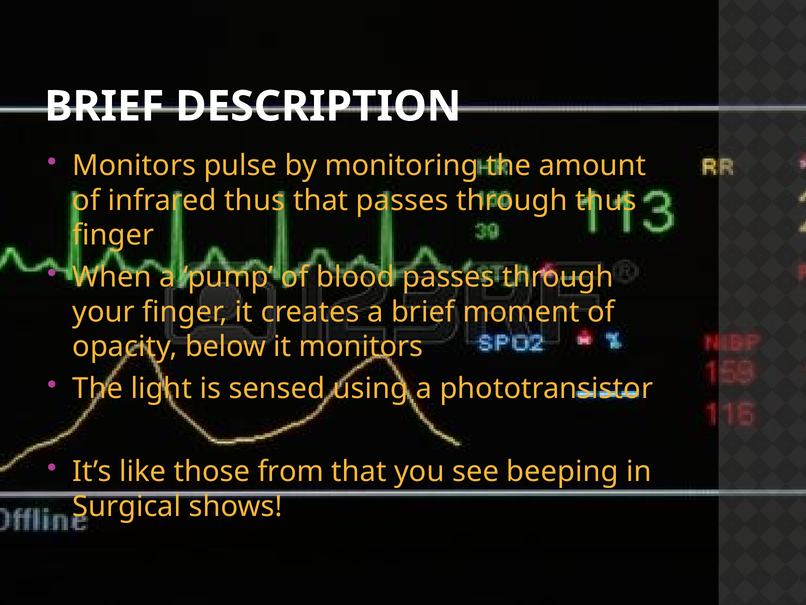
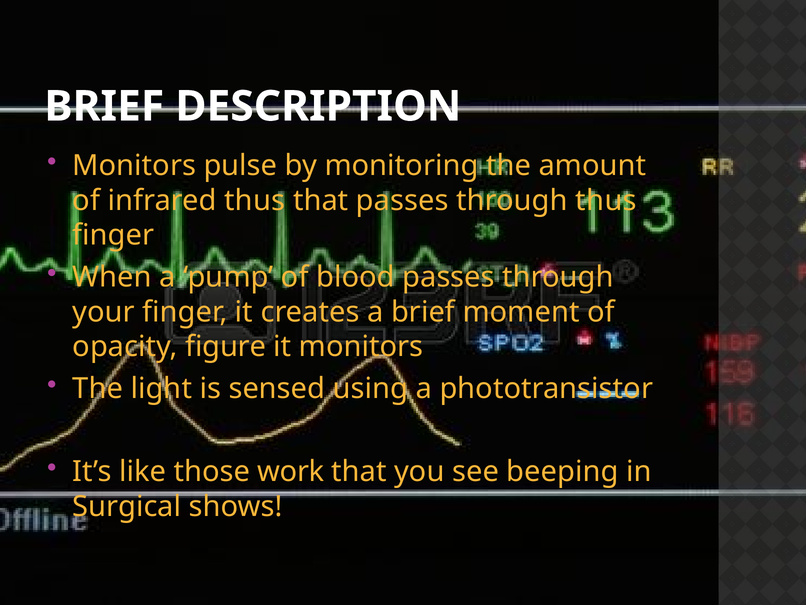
below: below -> figure (226, 347)
from: from -> work (291, 471)
